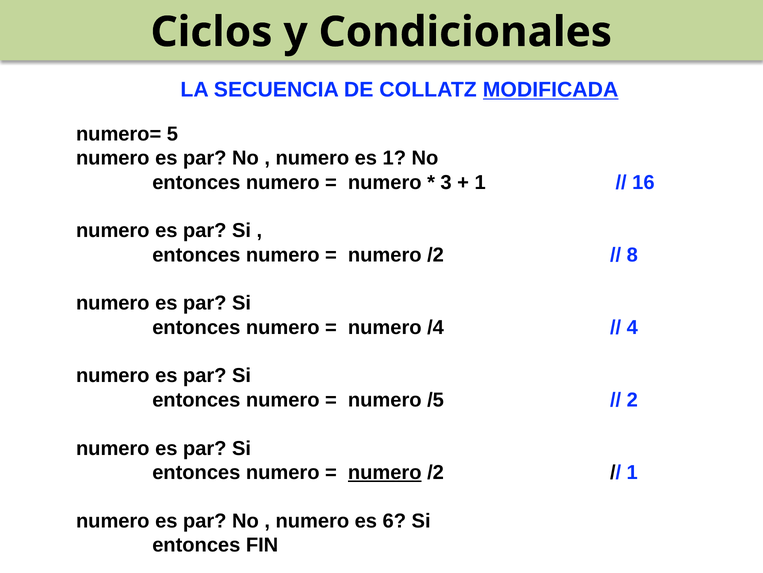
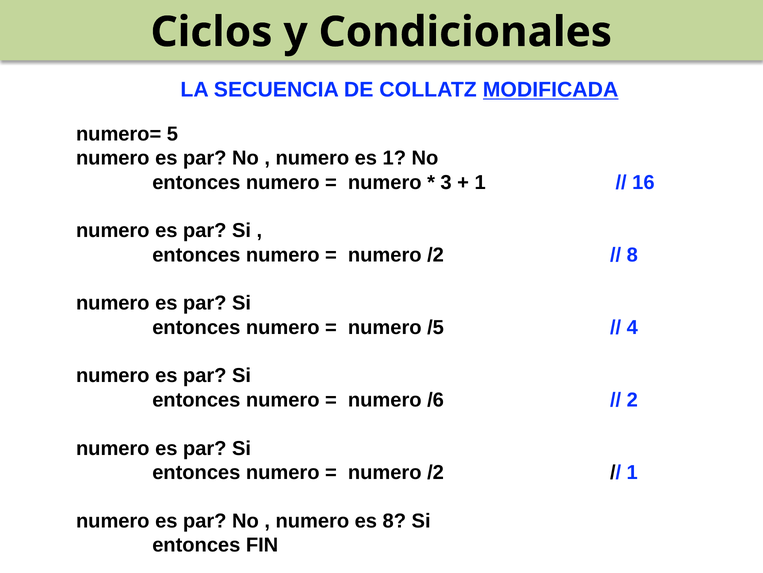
/4: /4 -> /5 (436, 327)
/5: /5 -> /6 (436, 399)
numero underline: present -> none (385, 472)
es 6: 6 -> 8 (394, 520)
